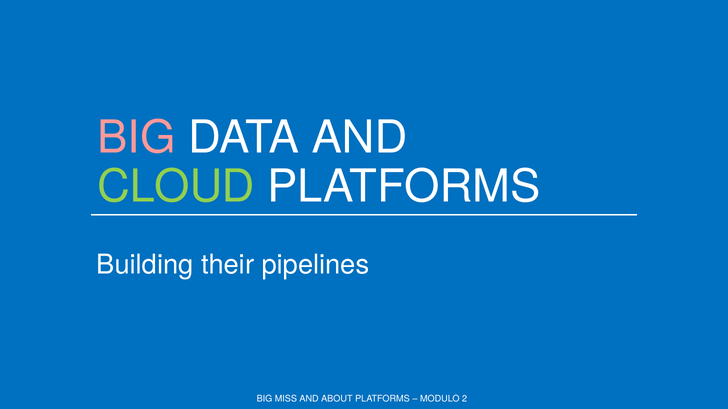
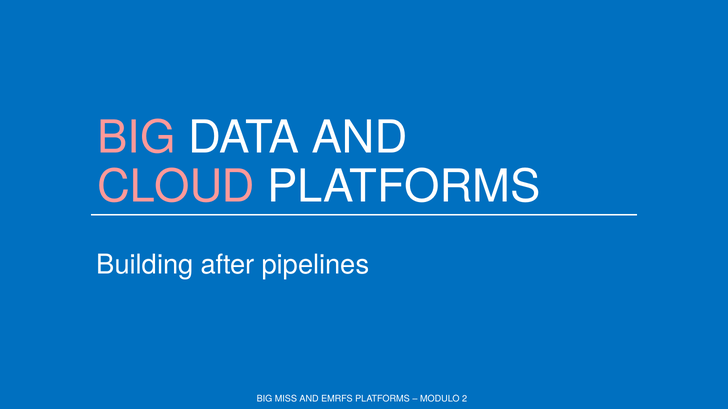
CLOUD colour: light green -> pink (176, 187)
their: their -> after (228, 265)
ABOUT: ABOUT -> EMRFS (337, 399)
